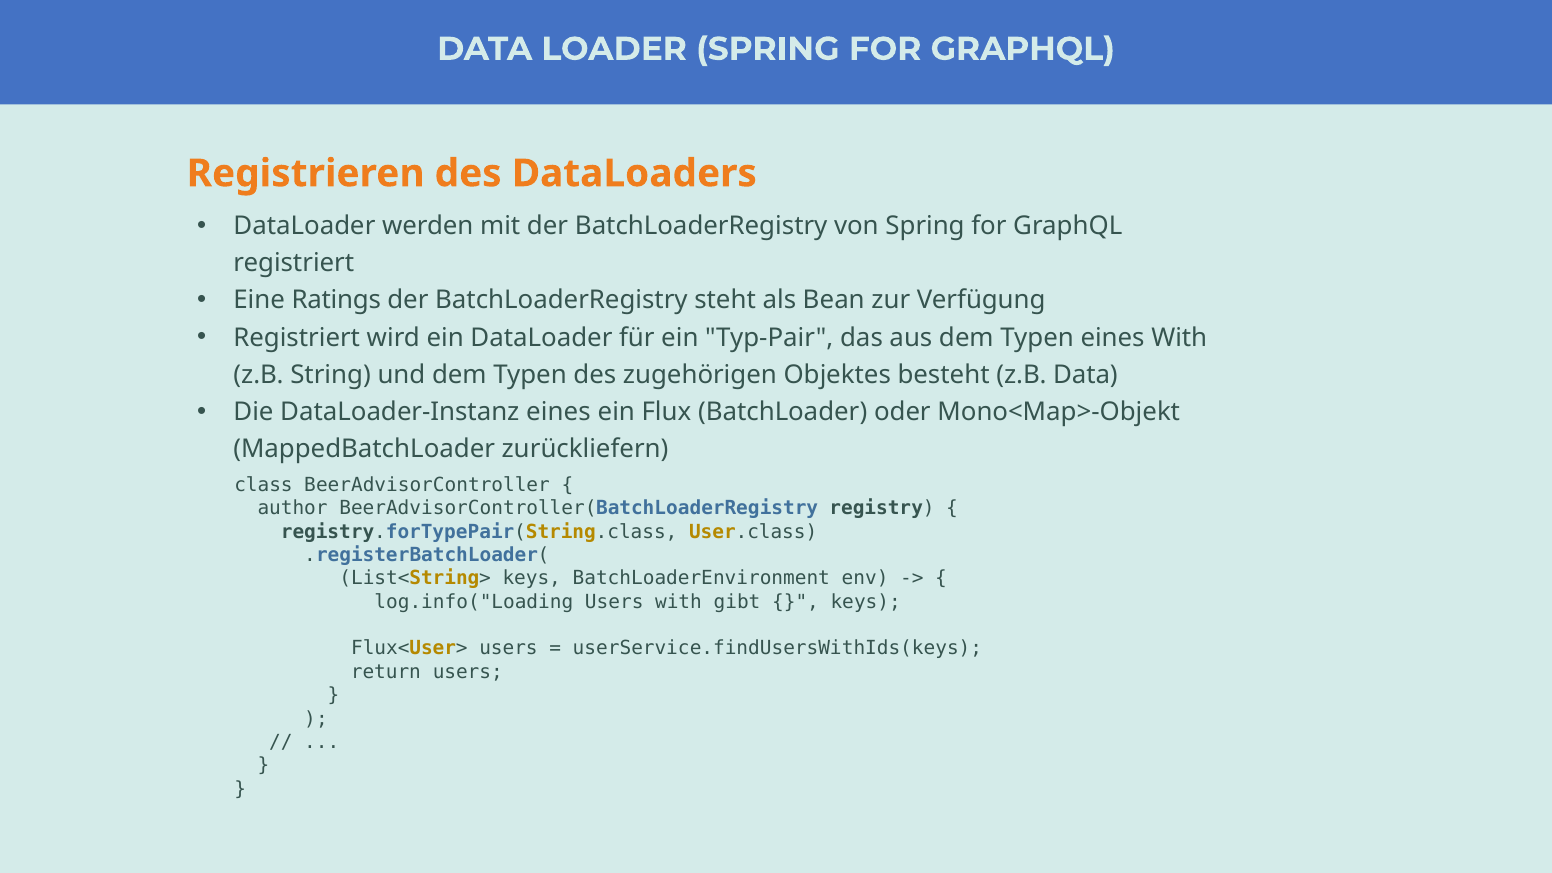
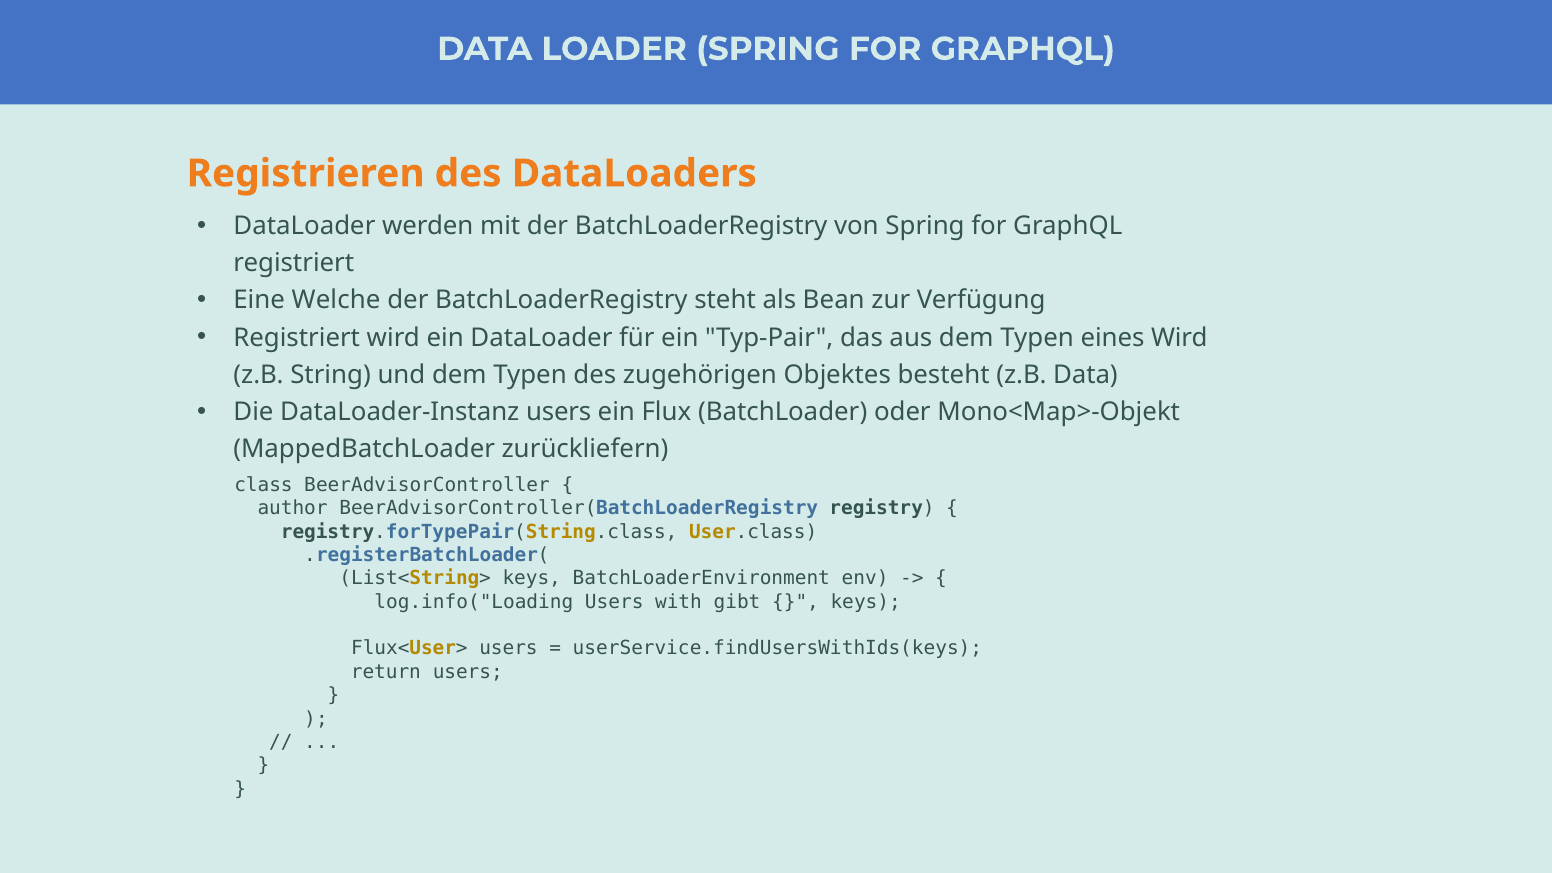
Ratings: Ratings -> Welche (336, 300)
eines With: With -> Wird (1179, 338)
DataLoader-Instanz eines: eines -> users (559, 412)
